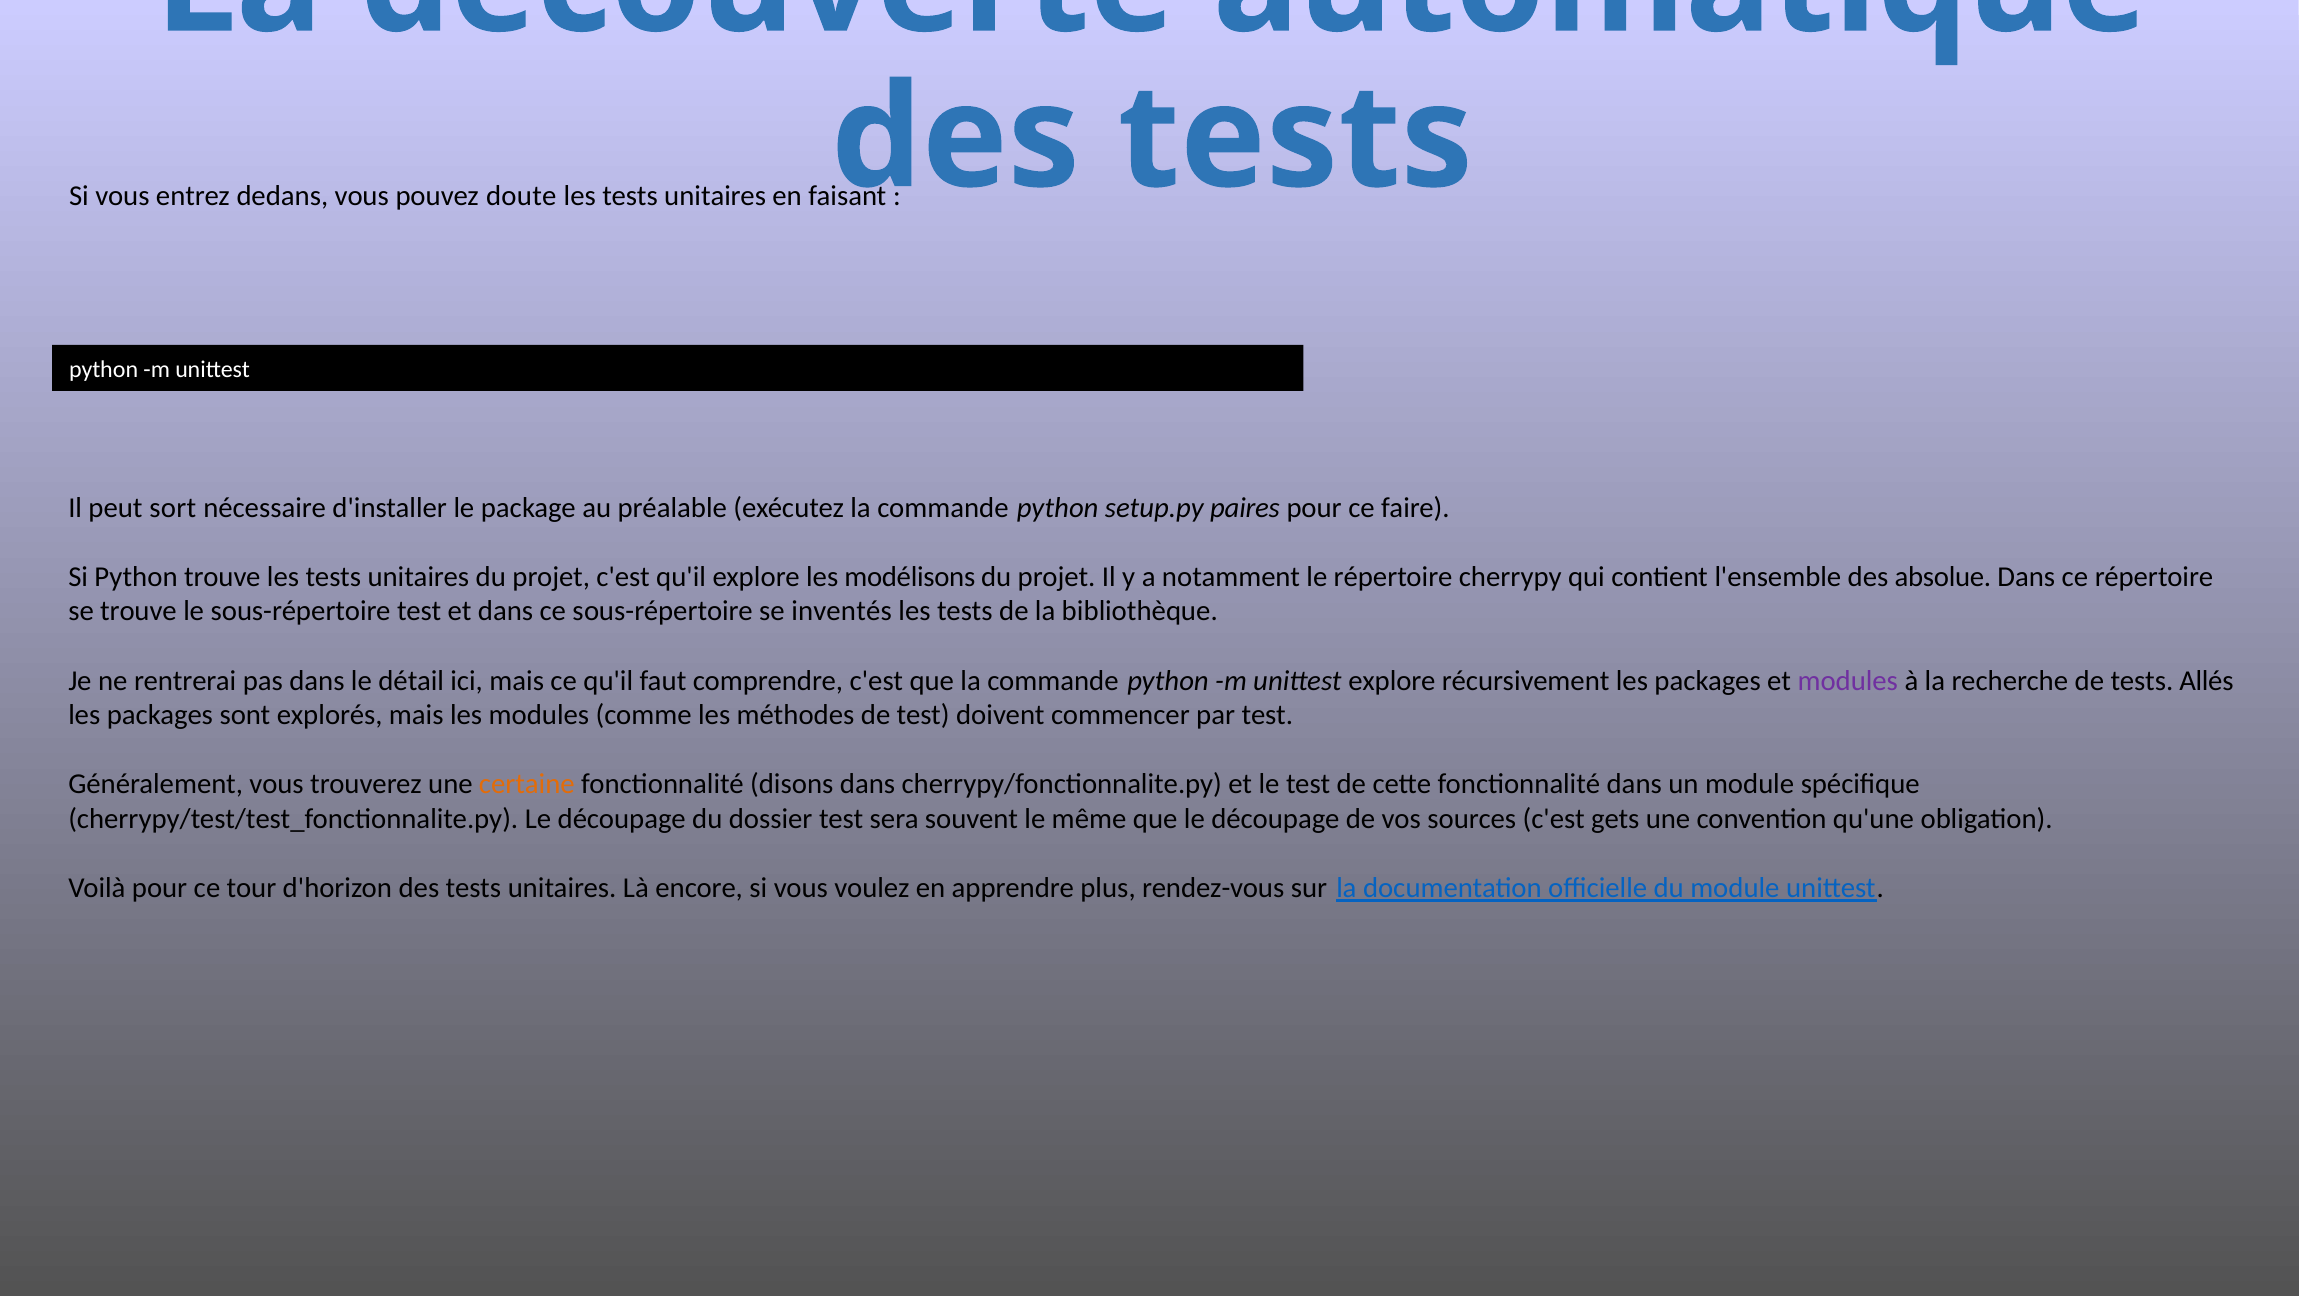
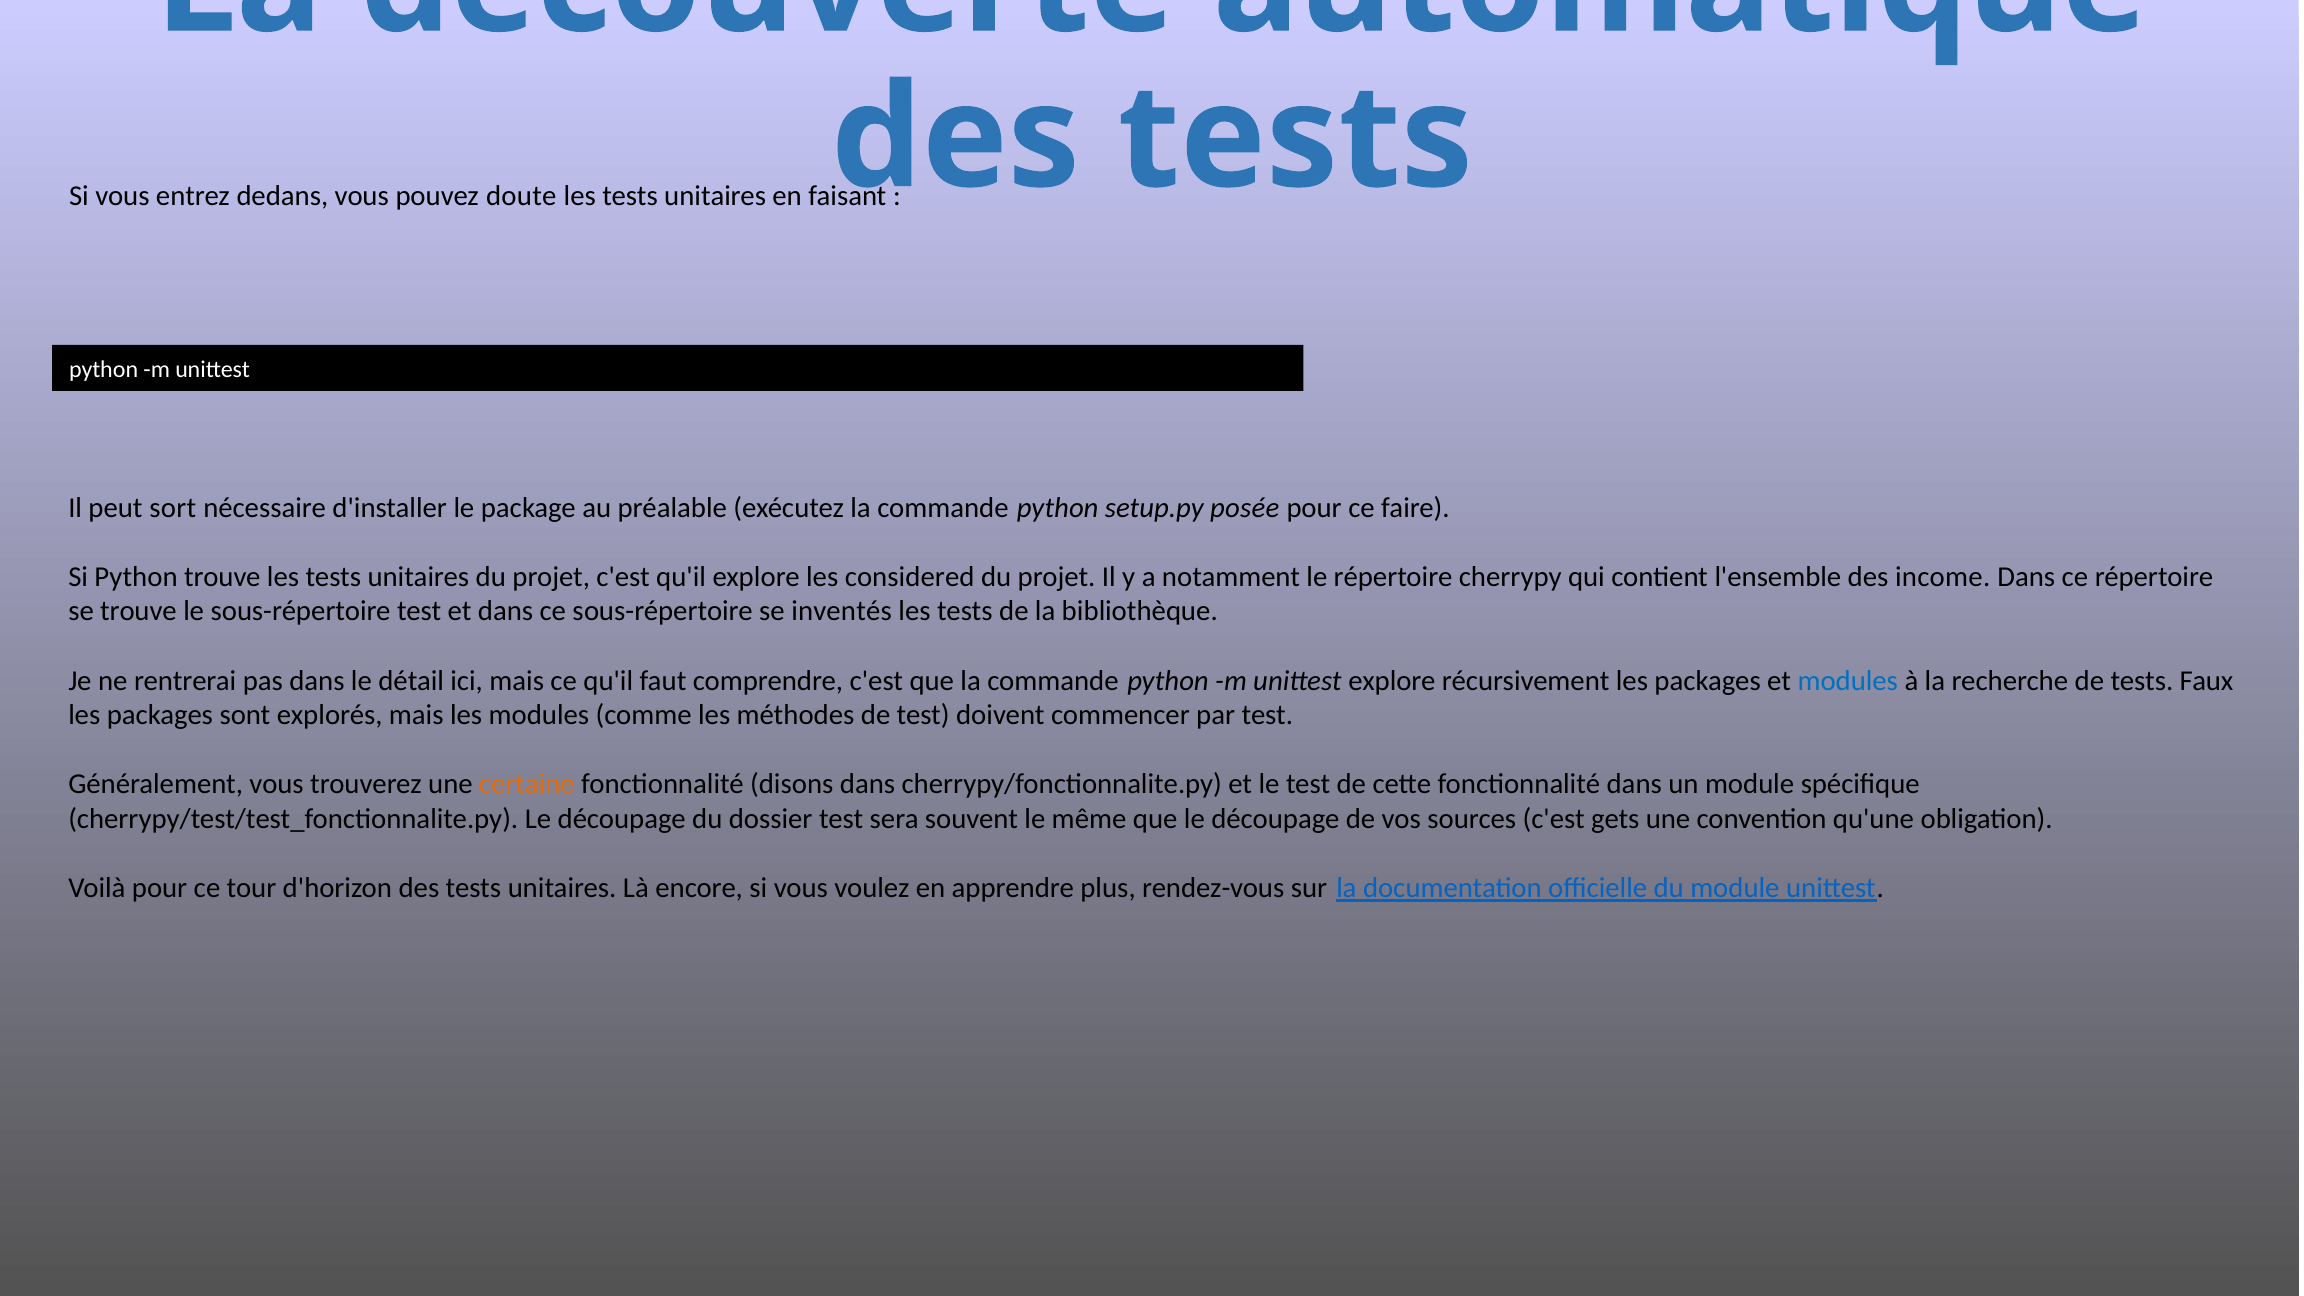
paires: paires -> posée (1245, 508)
modélisons: modélisons -> considered (910, 577)
absolue: absolue -> income (1943, 577)
modules colour: purple -> blue (1848, 681)
Allés: Allés -> Faux (2206, 681)
